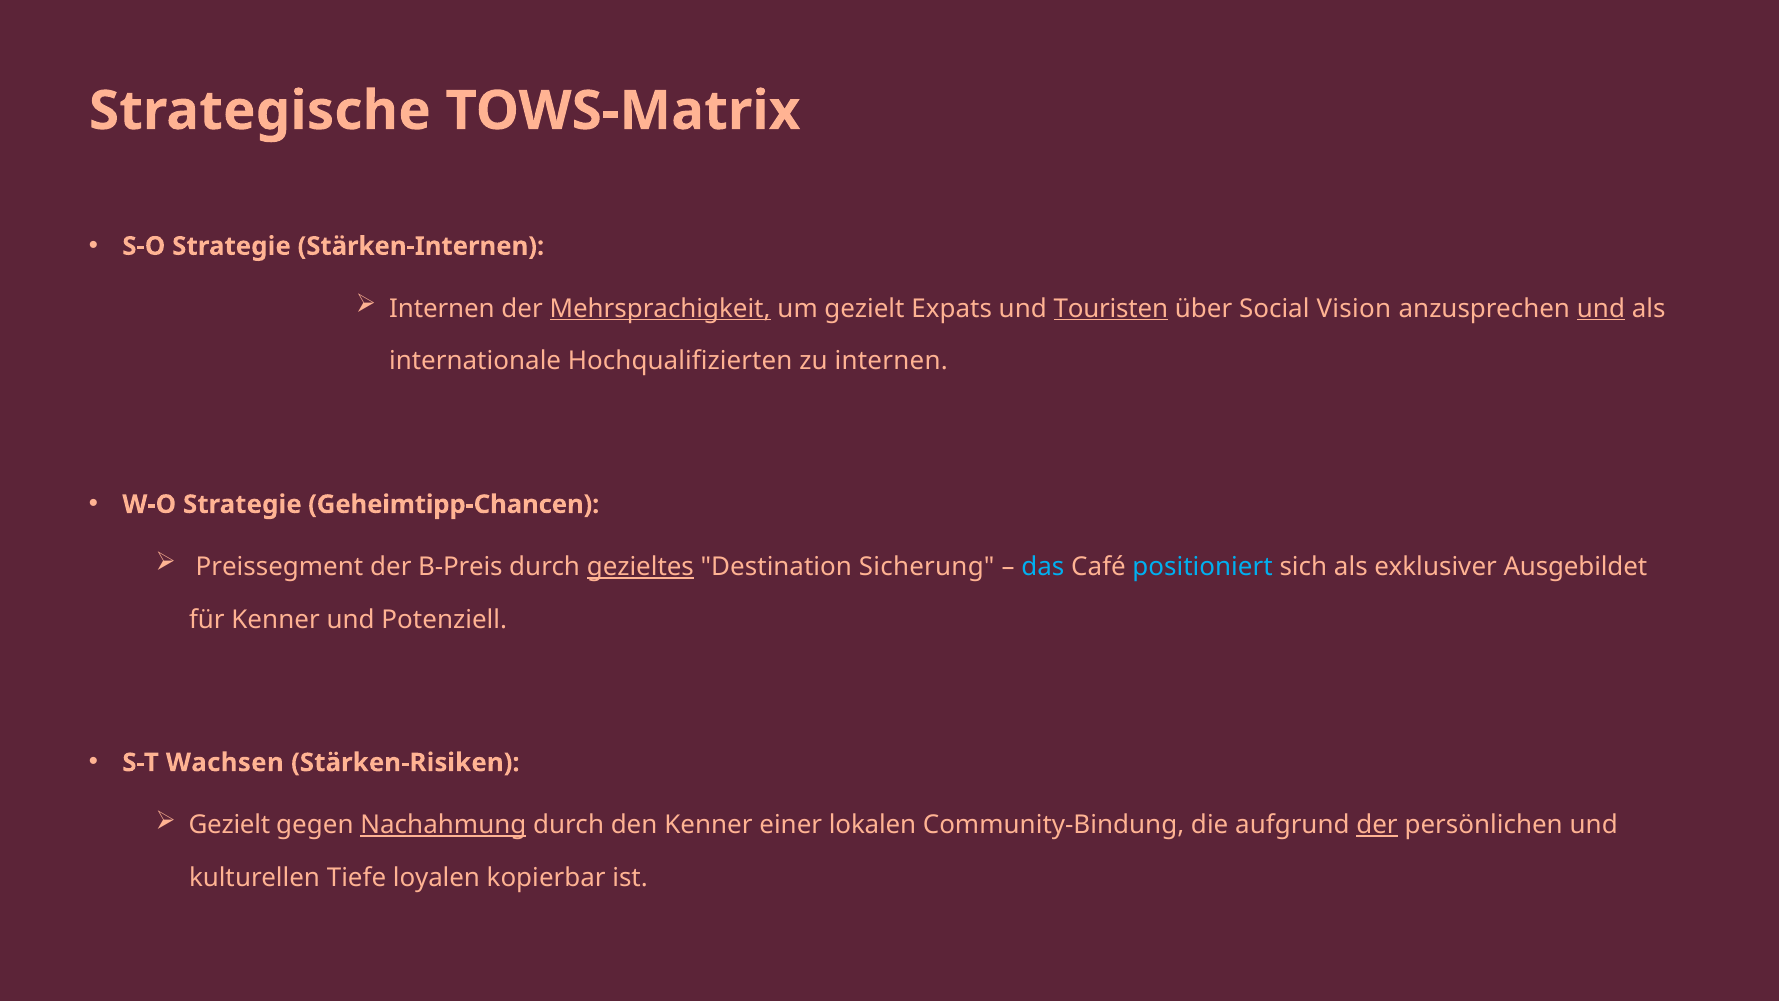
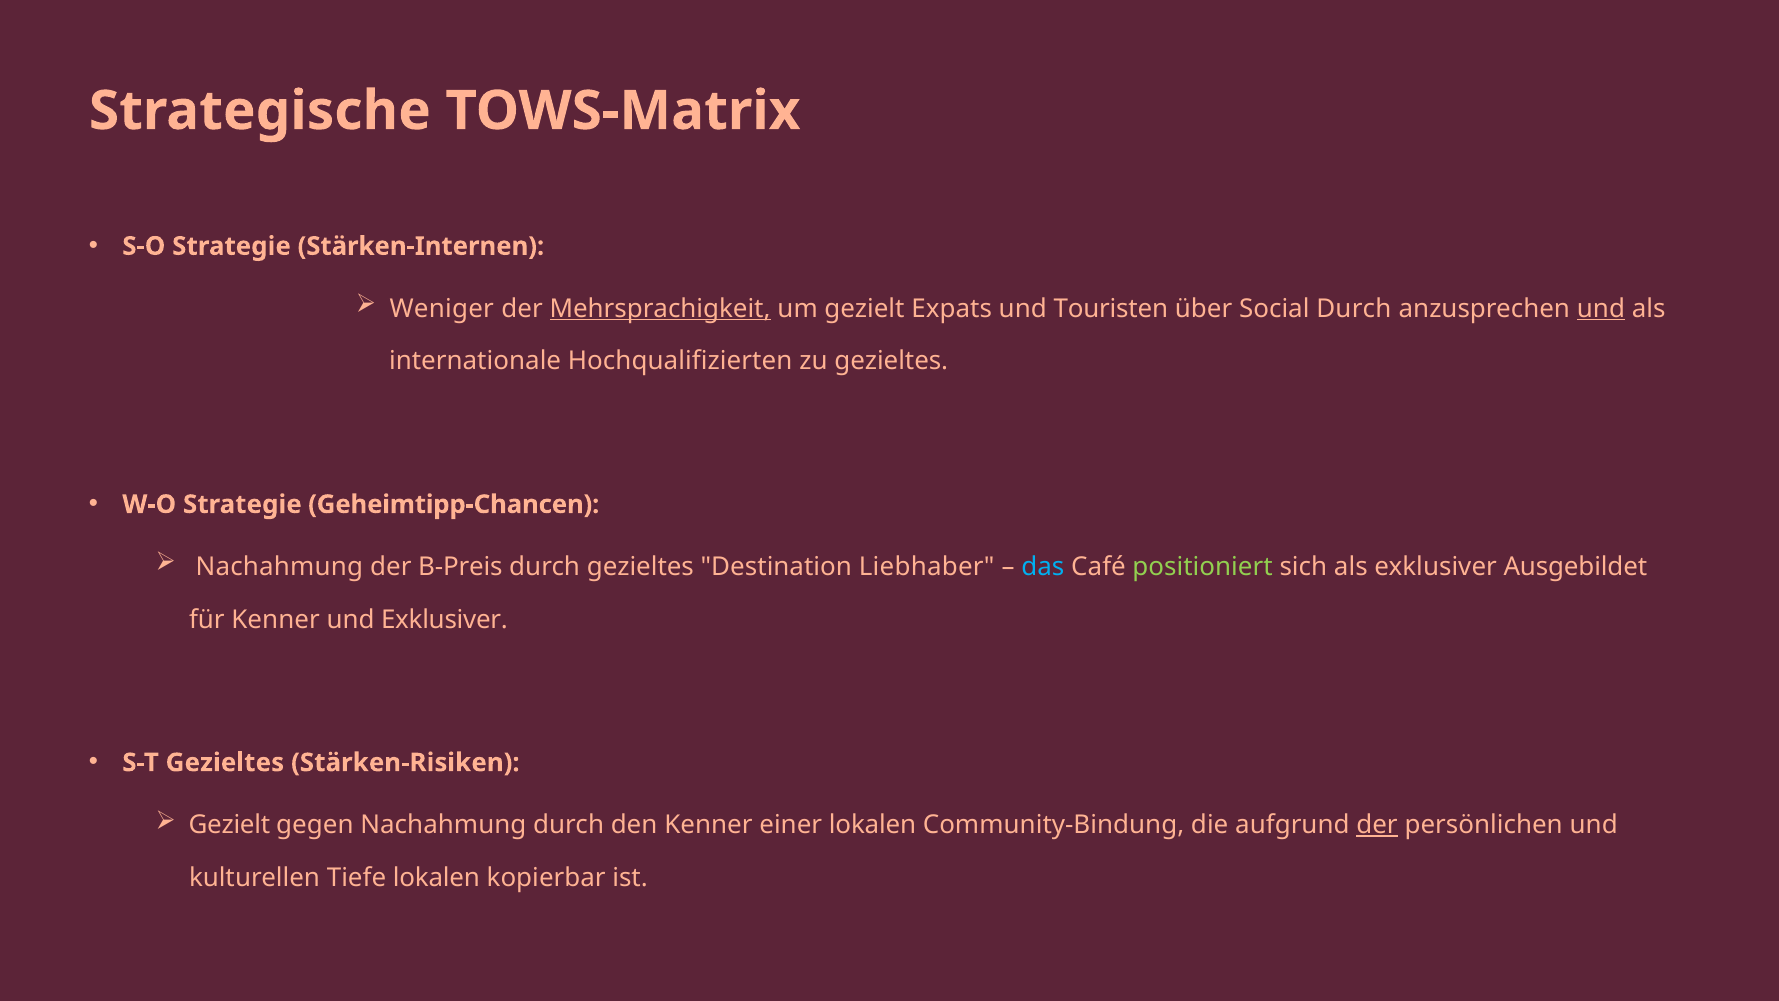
Internen: Internen -> Weniger (442, 308)
Touristen underline: present -> none (1111, 308)
Social Vision: Vision -> Durch (1354, 308)
zu internen: internen -> gezieltes (891, 361)
Preissegment: Preissegment -> Nachahmung (279, 566)
gezieltes underline: present -> none (640, 566)
Sicherung: Sicherung -> Liebhaber (927, 566)
positioniert colour: light blue -> light green (1203, 566)
und Potenziell: Potenziell -> Exklusiver (444, 619)
S-T Wachsen: Wachsen -> Gezieltes (225, 762)
Nachahmung underline: present -> none (443, 825)
Tiefe loyalen: loyalen -> lokalen (436, 878)
